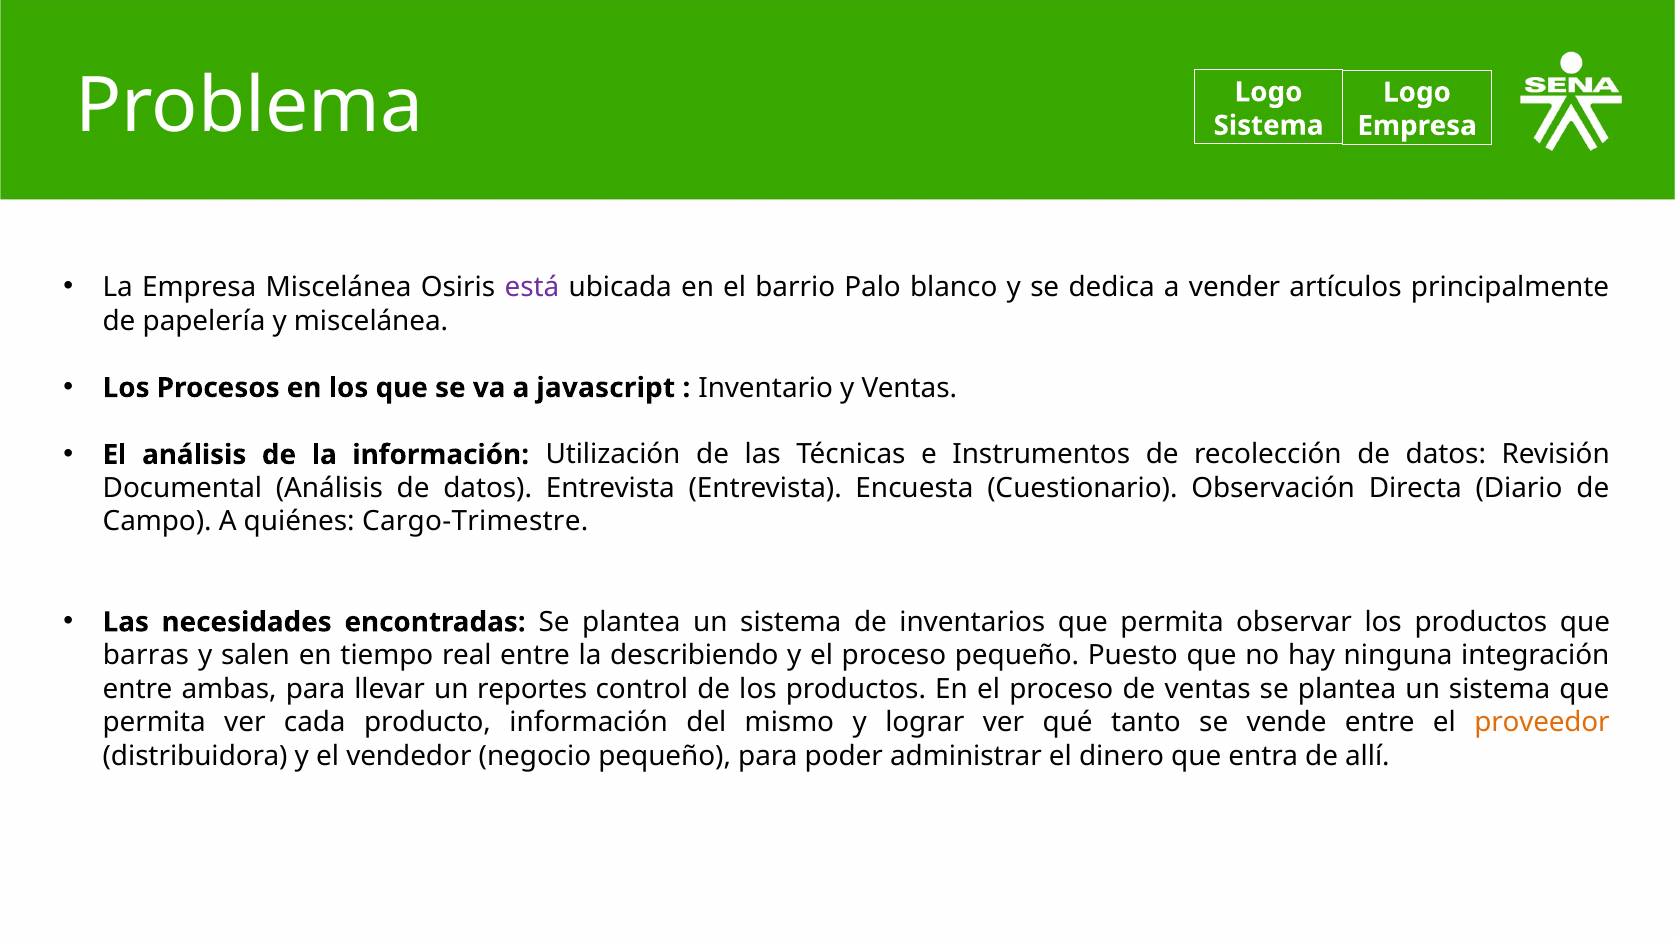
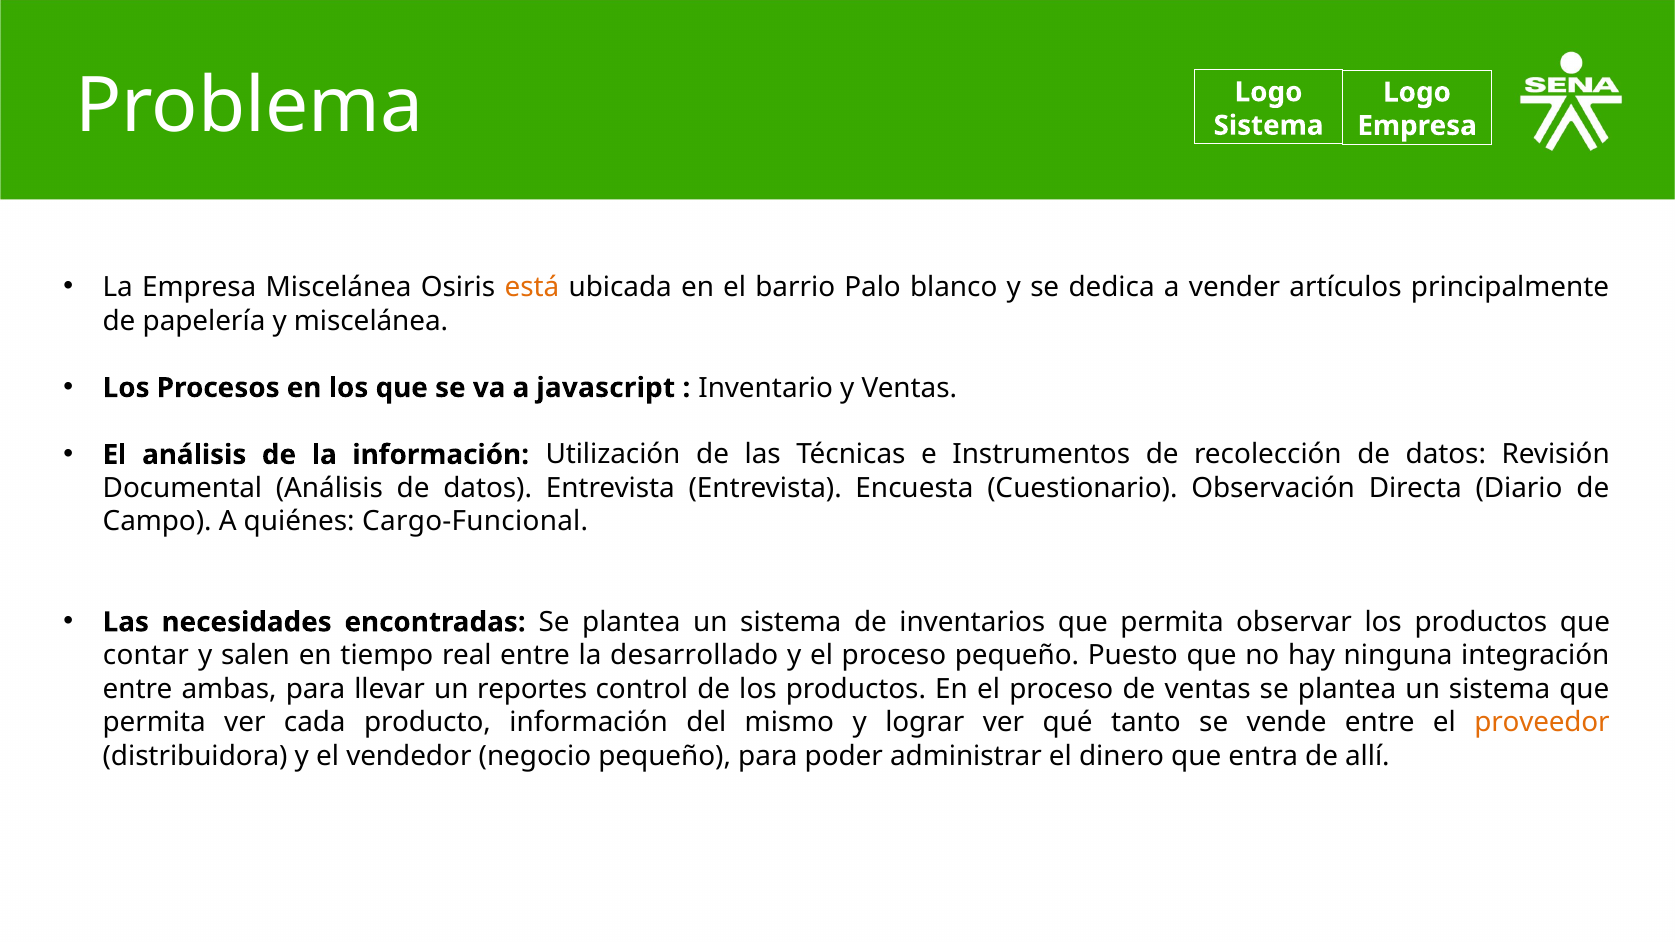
está colour: purple -> orange (532, 287)
Cargo-Trimestre: Cargo-Trimestre -> Cargo-Funcional (475, 522)
barras: barras -> contar (146, 656)
describiendo: describiendo -> desarrollado (694, 656)
